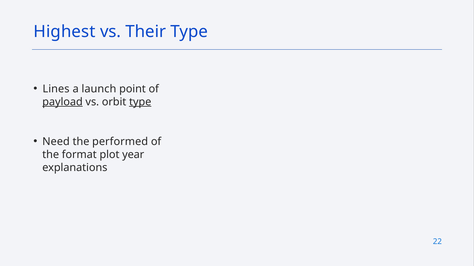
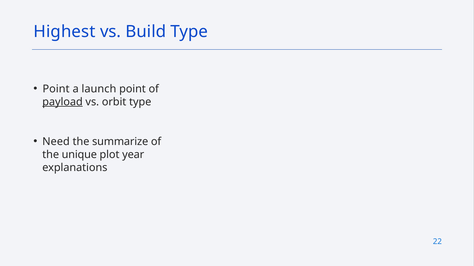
Their: Their -> Build (146, 32)
Lines: Lines -> Point (56, 89)
type underline: present -> none (140, 102)
performed: performed -> summarize (120, 142)
format: format -> unique (79, 155)
